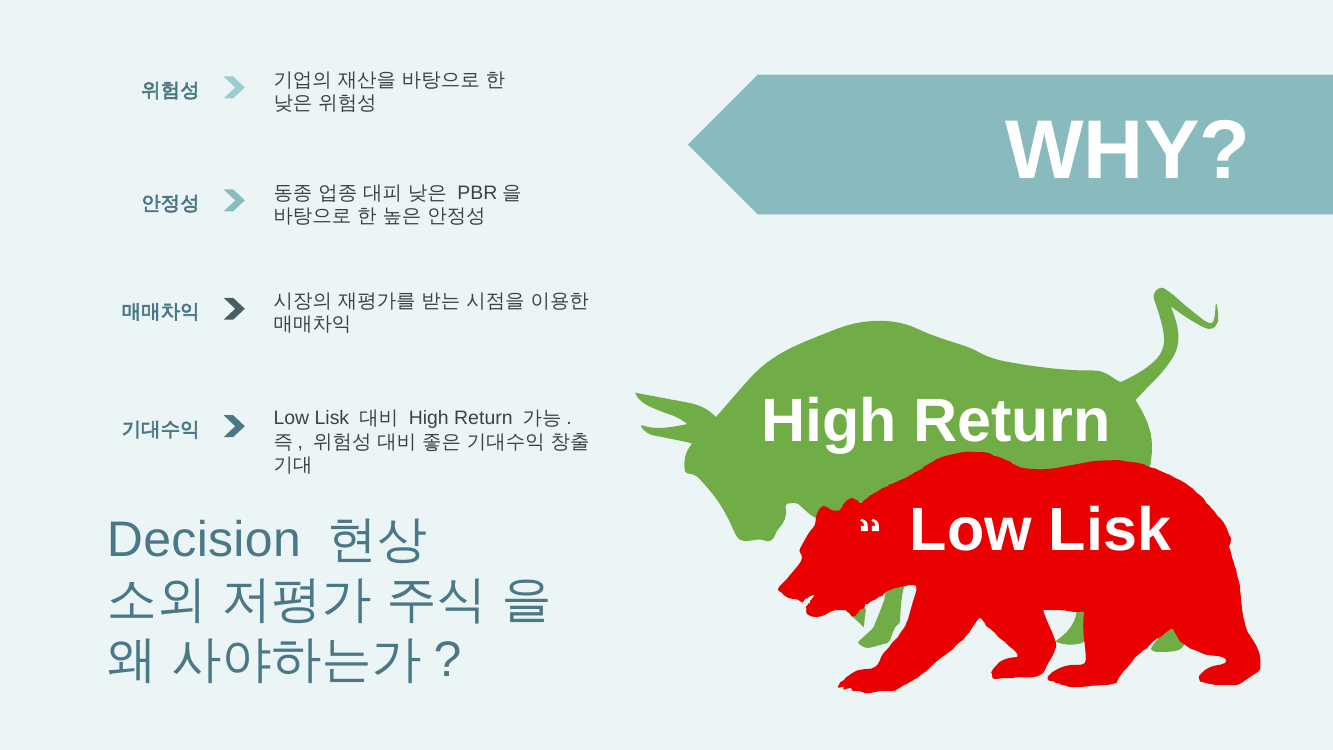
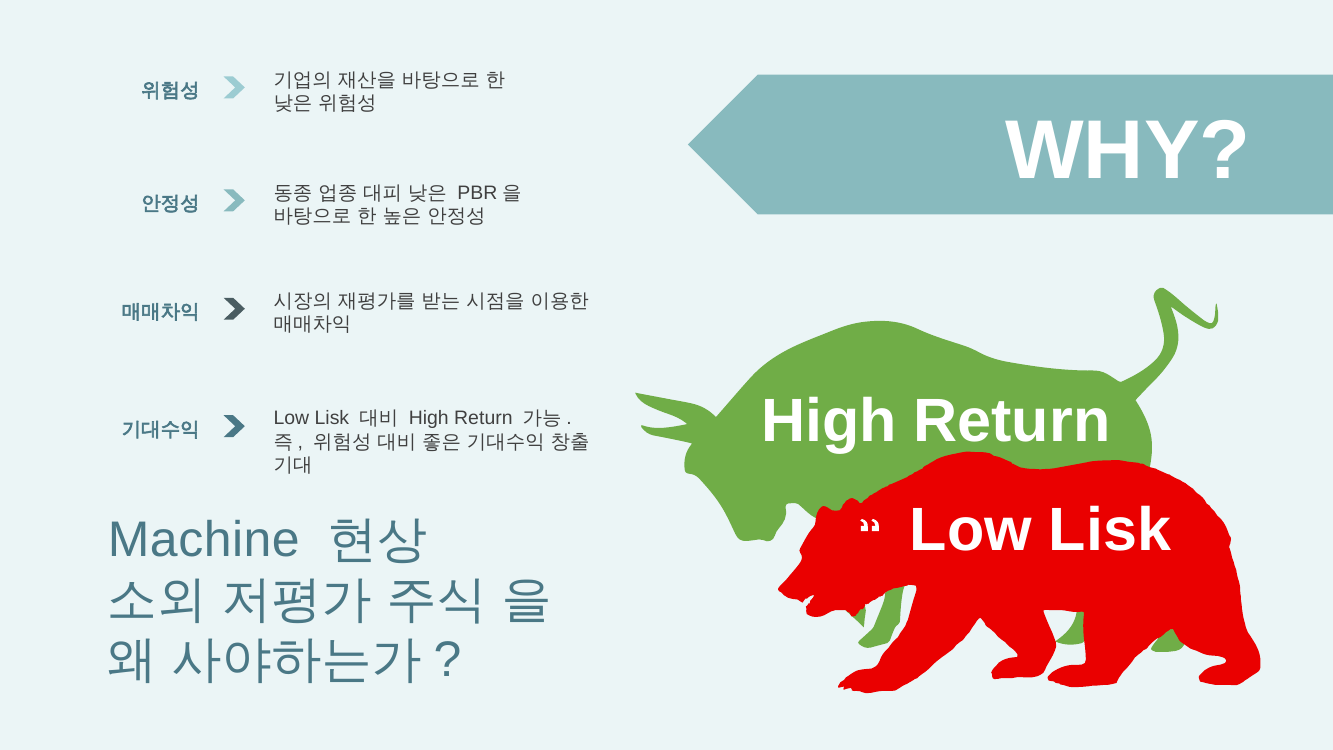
Decision: Decision -> Machine (204, 540)
